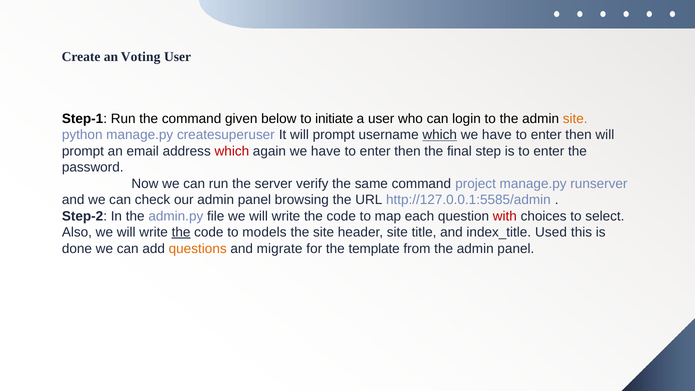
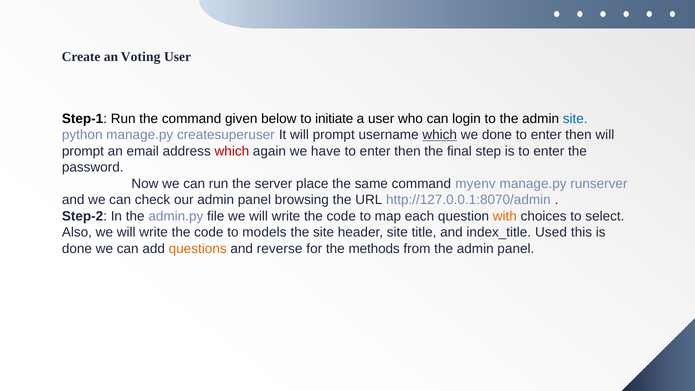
site colour: orange -> blue (575, 119)
have: have -> done (497, 135)
verify: verify -> place (312, 184)
project: project -> myenv (476, 184)
http://127.0.0.1:5585/admin: http://127.0.0.1:5585/admin -> http://127.0.0.1:8070/admin (468, 200)
with colour: red -> orange (505, 216)
the underline: present -> none (181, 232)
migrate: migrate -> reverse (280, 249)
template: template -> methods (374, 249)
